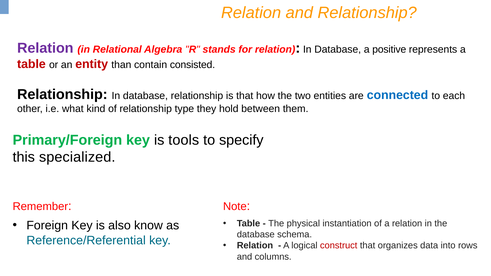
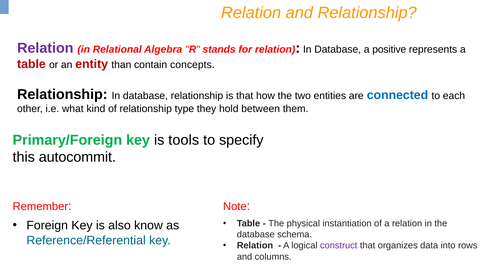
consisted: consisted -> concepts (192, 65)
specialized: specialized -> autocommit (77, 157)
construct colour: red -> purple (339, 246)
